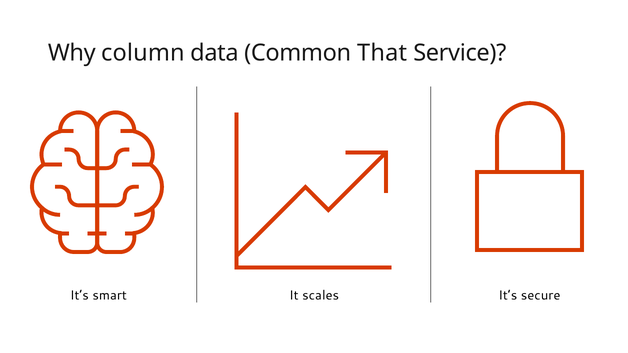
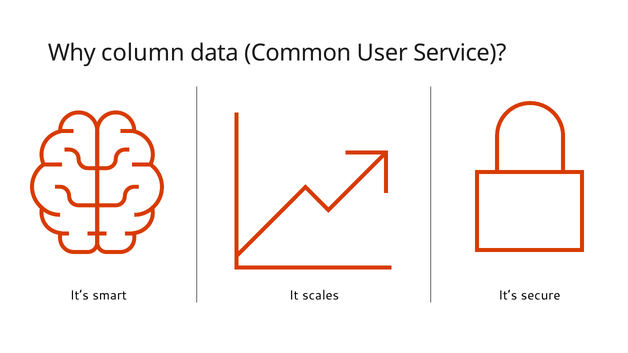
That: That -> User (382, 53)
